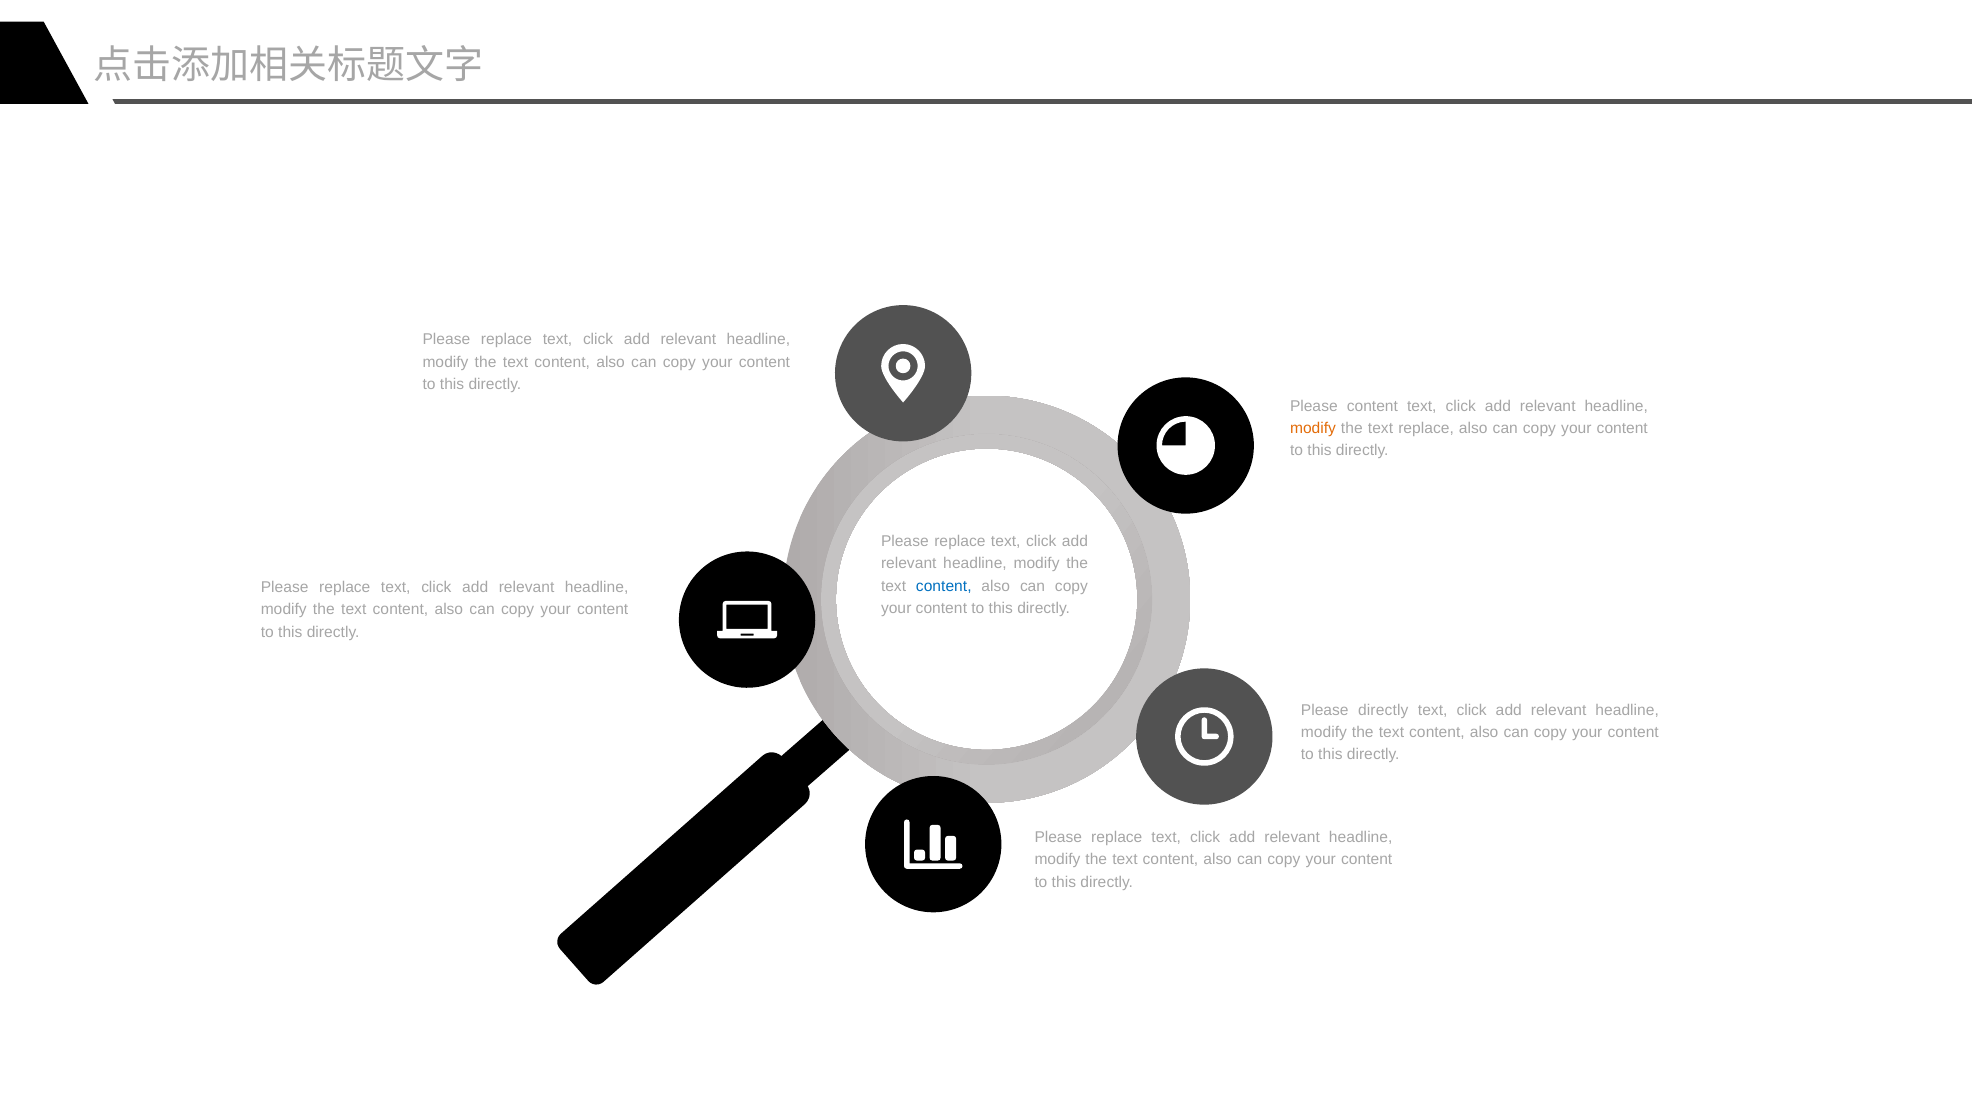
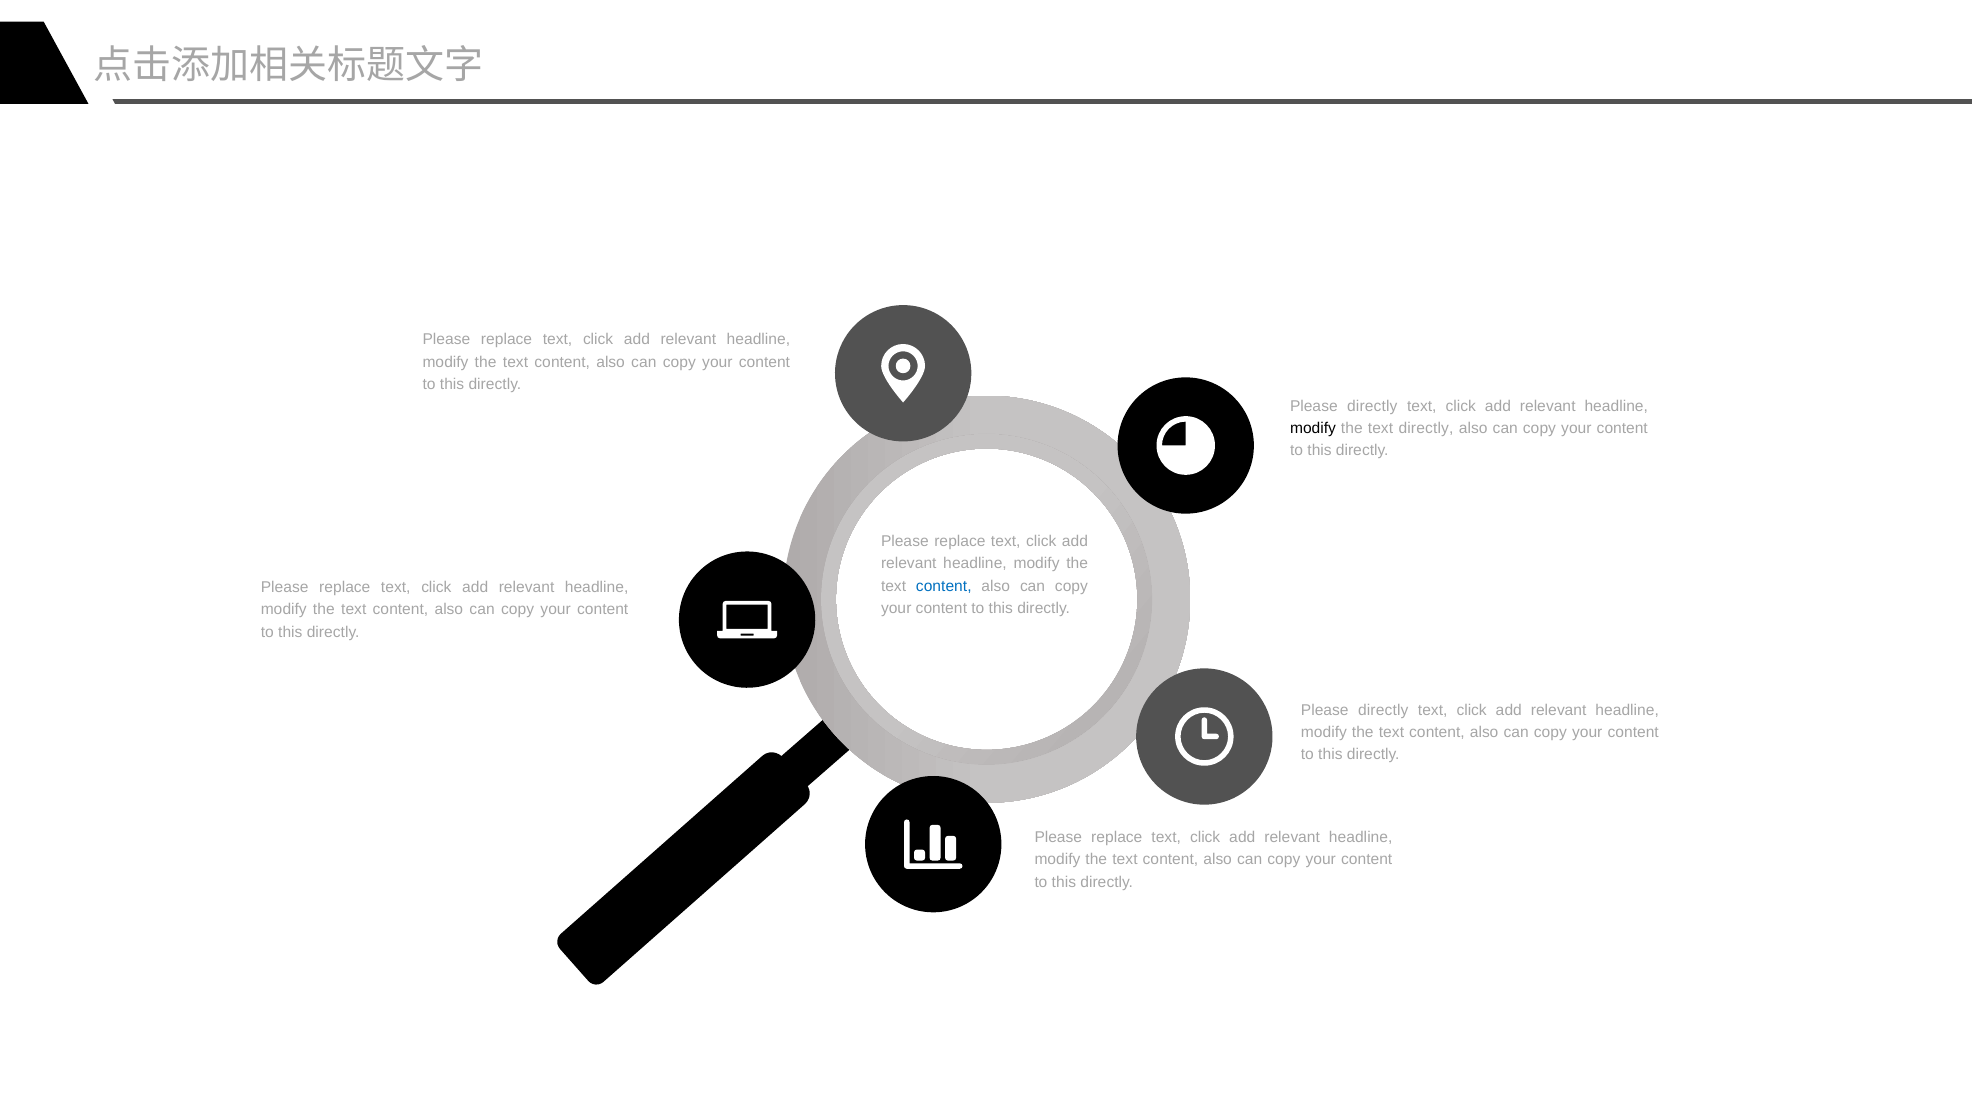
content: content -> directly (1372, 406)
modify colour: orange -> black (1313, 428)
text replace: replace -> directly (1426, 428)
